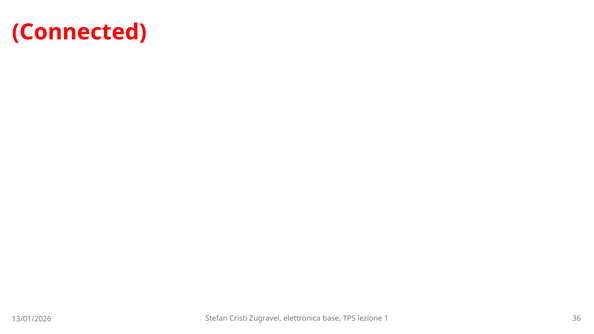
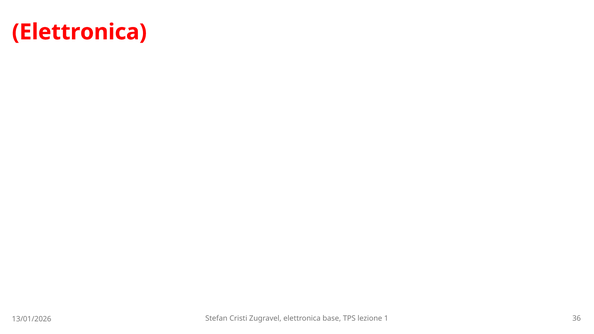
Connected: Connected -> Elettronica (79, 32)
